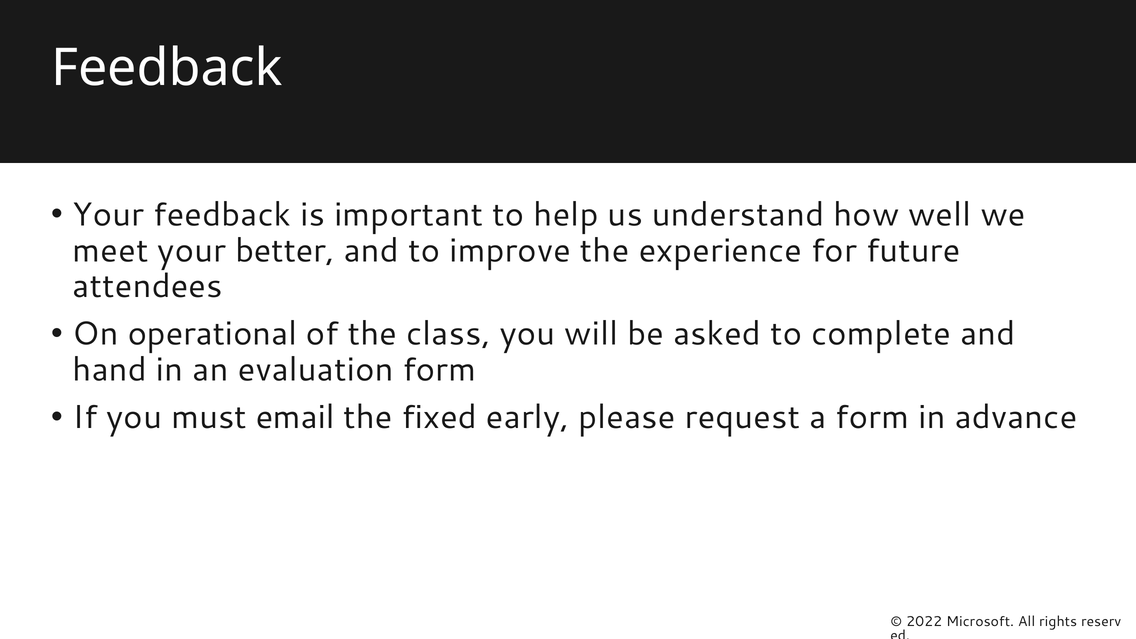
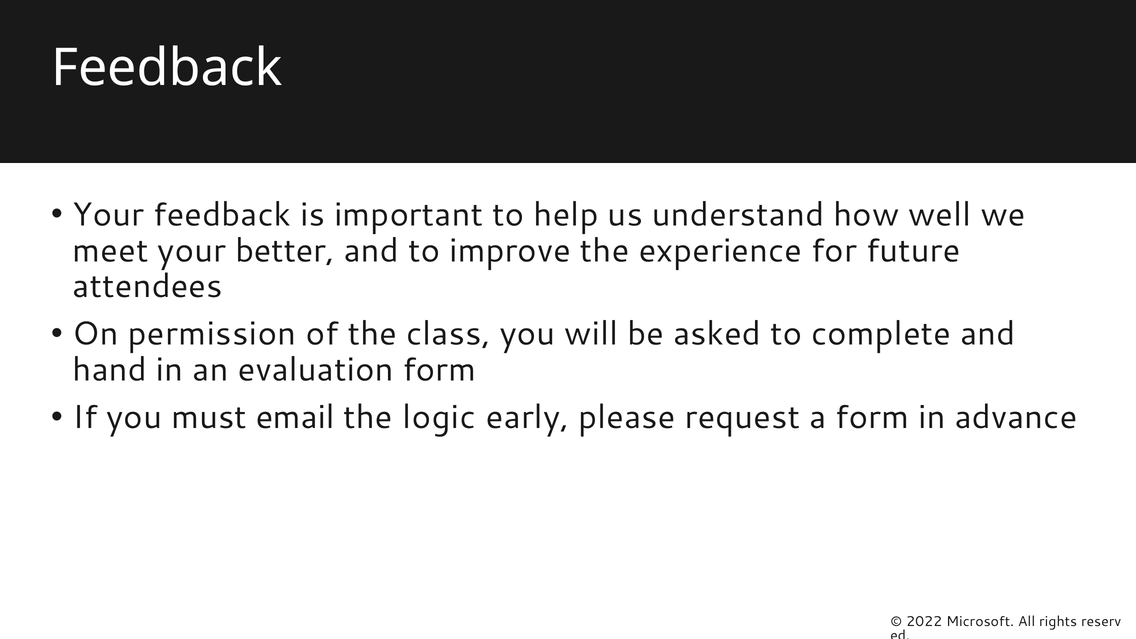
operational: operational -> permission (212, 334)
fixed: fixed -> logic (439, 417)
